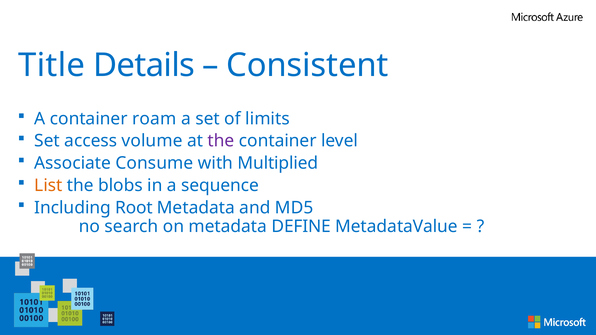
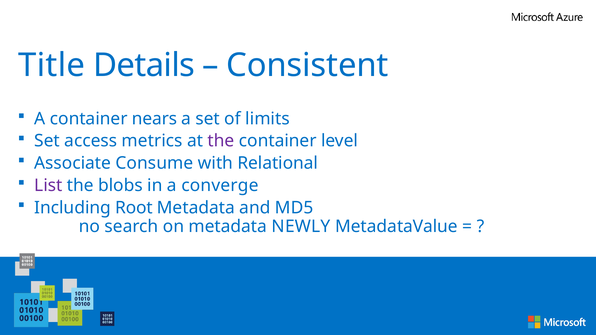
roam: roam -> nears (154, 119)
volume: volume -> metrics (152, 141)
Multiplied: Multiplied -> Relational (278, 163)
List colour: orange -> purple (48, 186)
sequence: sequence -> converge (220, 186)
DEFINE: DEFINE -> NEWLY (301, 227)
